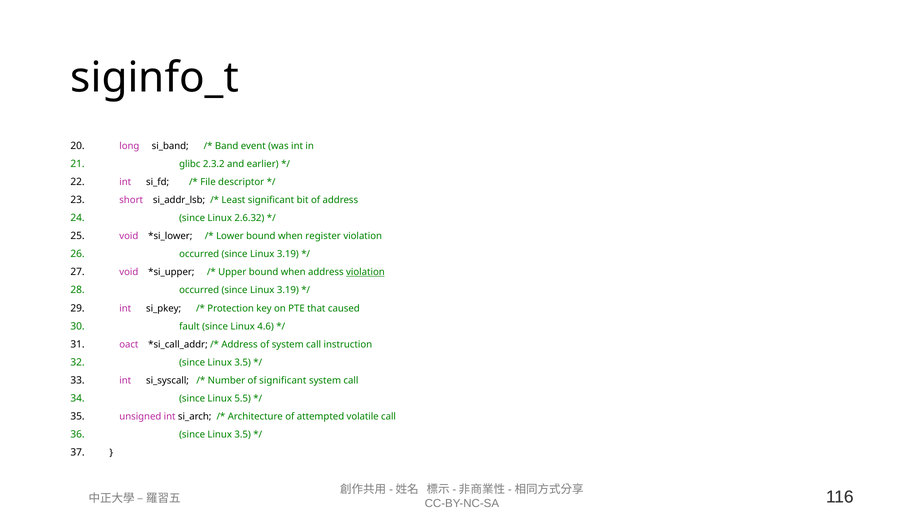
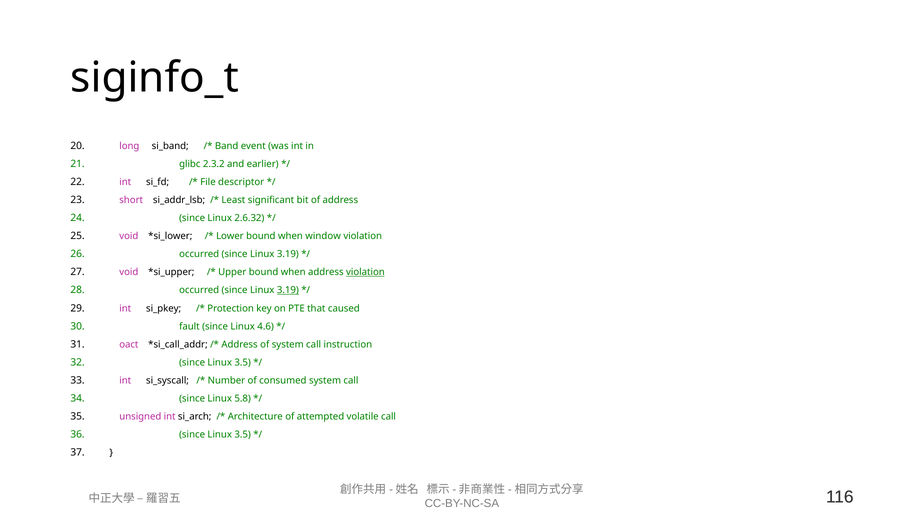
register: register -> window (323, 236)
3.19 underline: none -> present (288, 290)
of significant: significant -> consumed (283, 380)
5.5: 5.5 -> 5.8 (243, 398)
